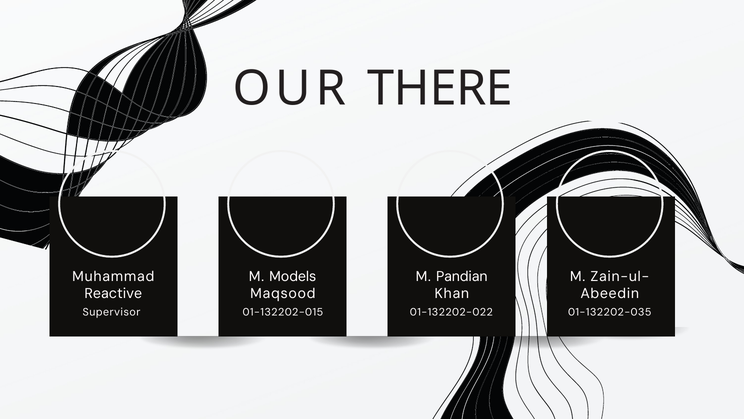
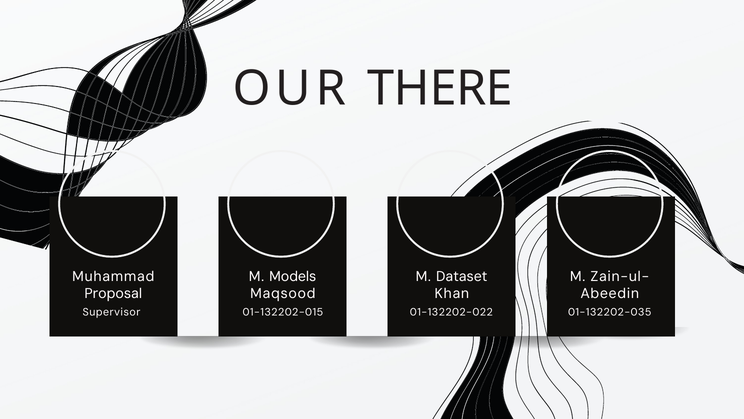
Pandian: Pandian -> Dataset (462, 276)
Reactive: Reactive -> Proposal (113, 293)
